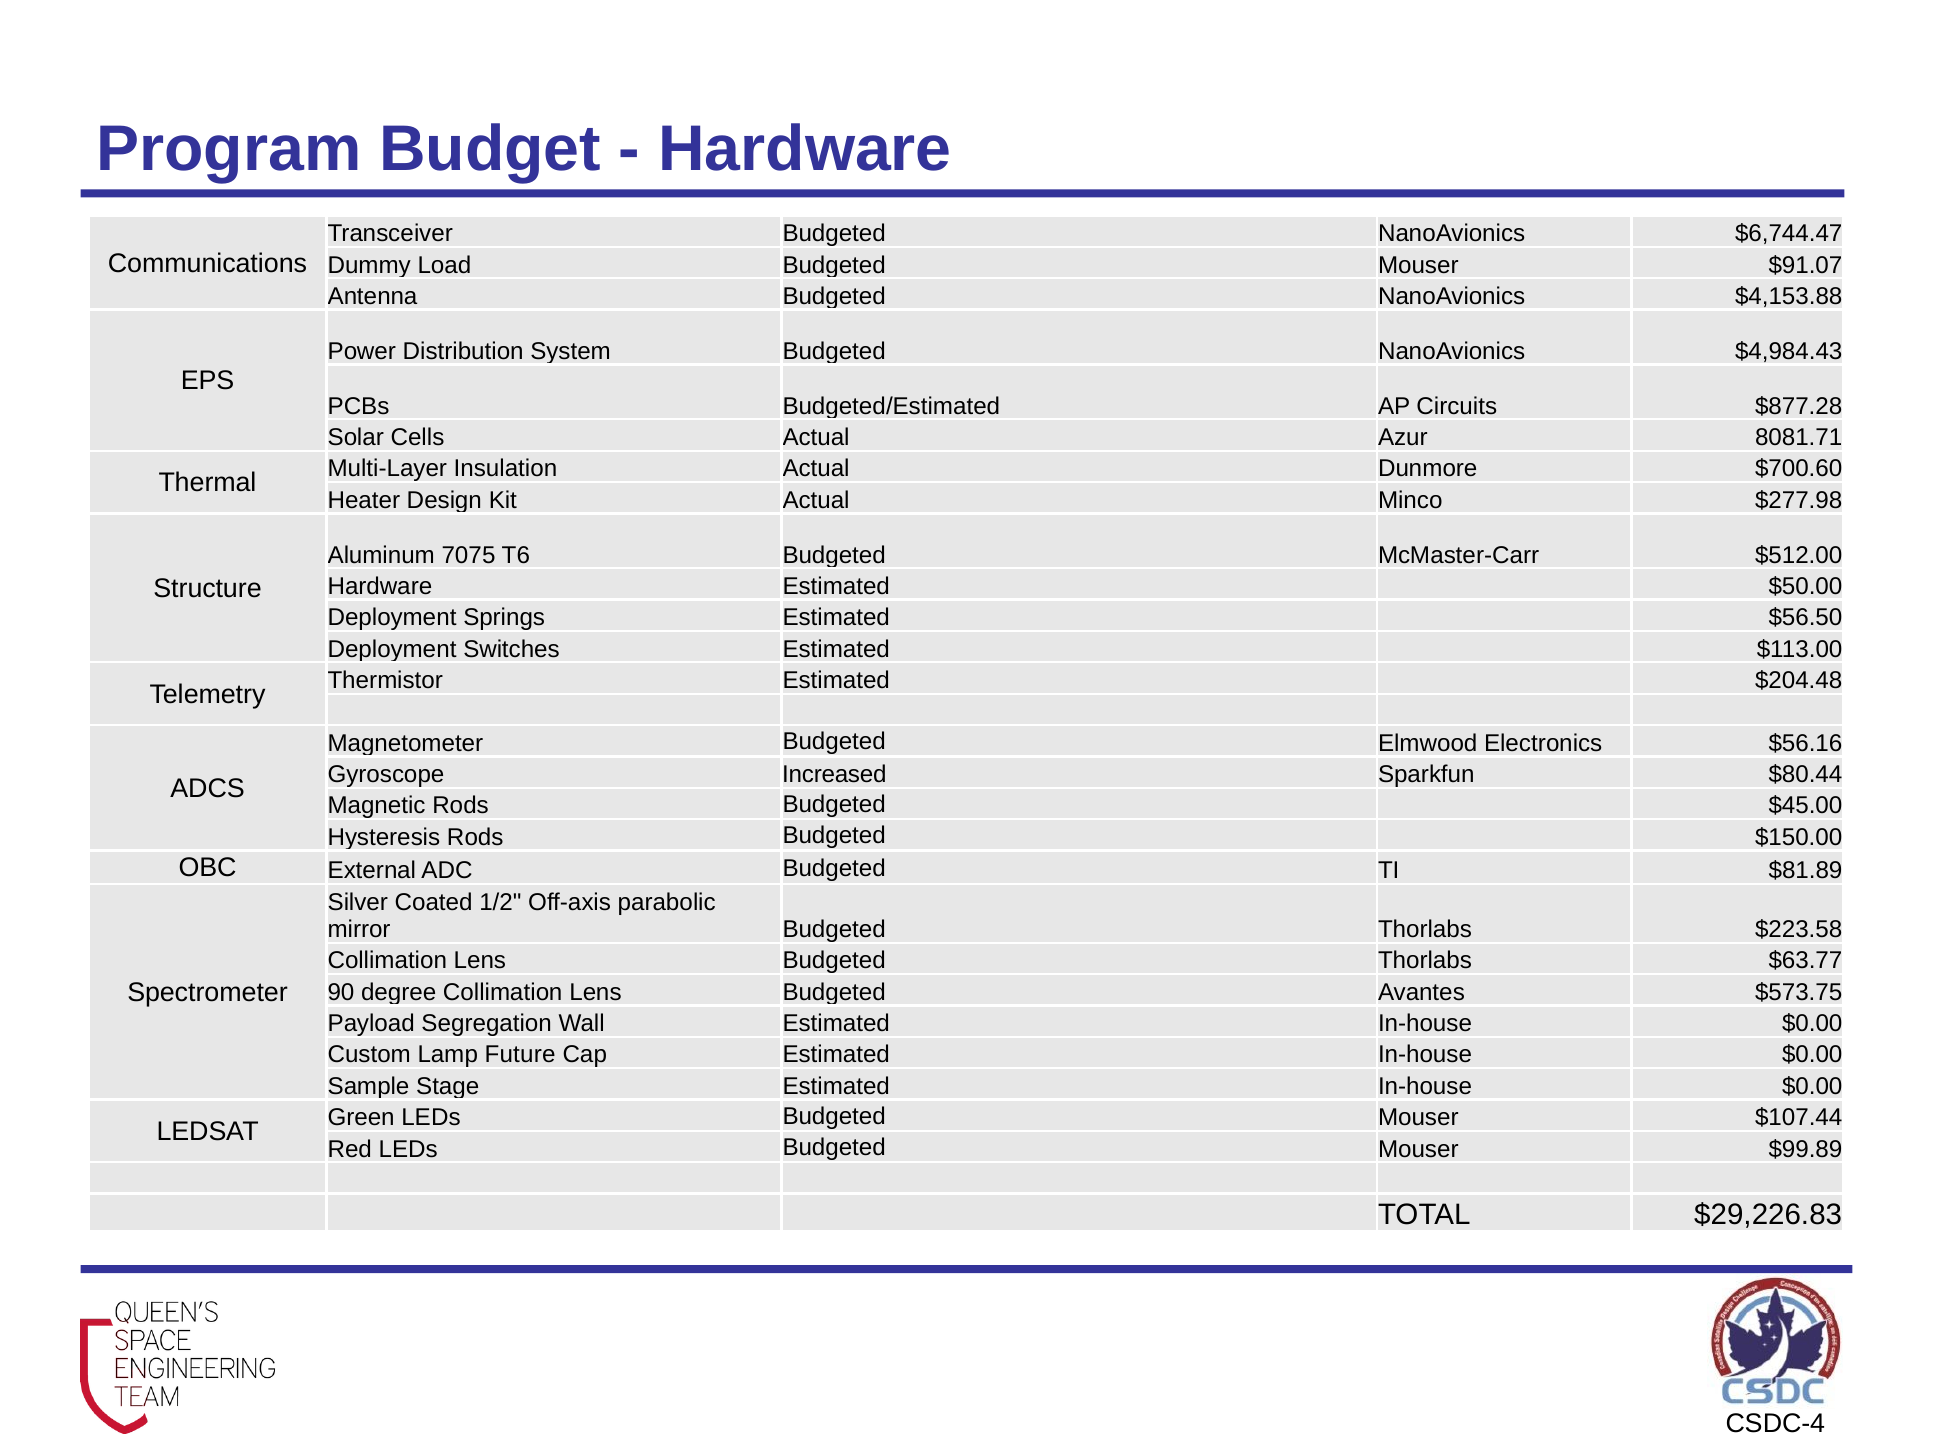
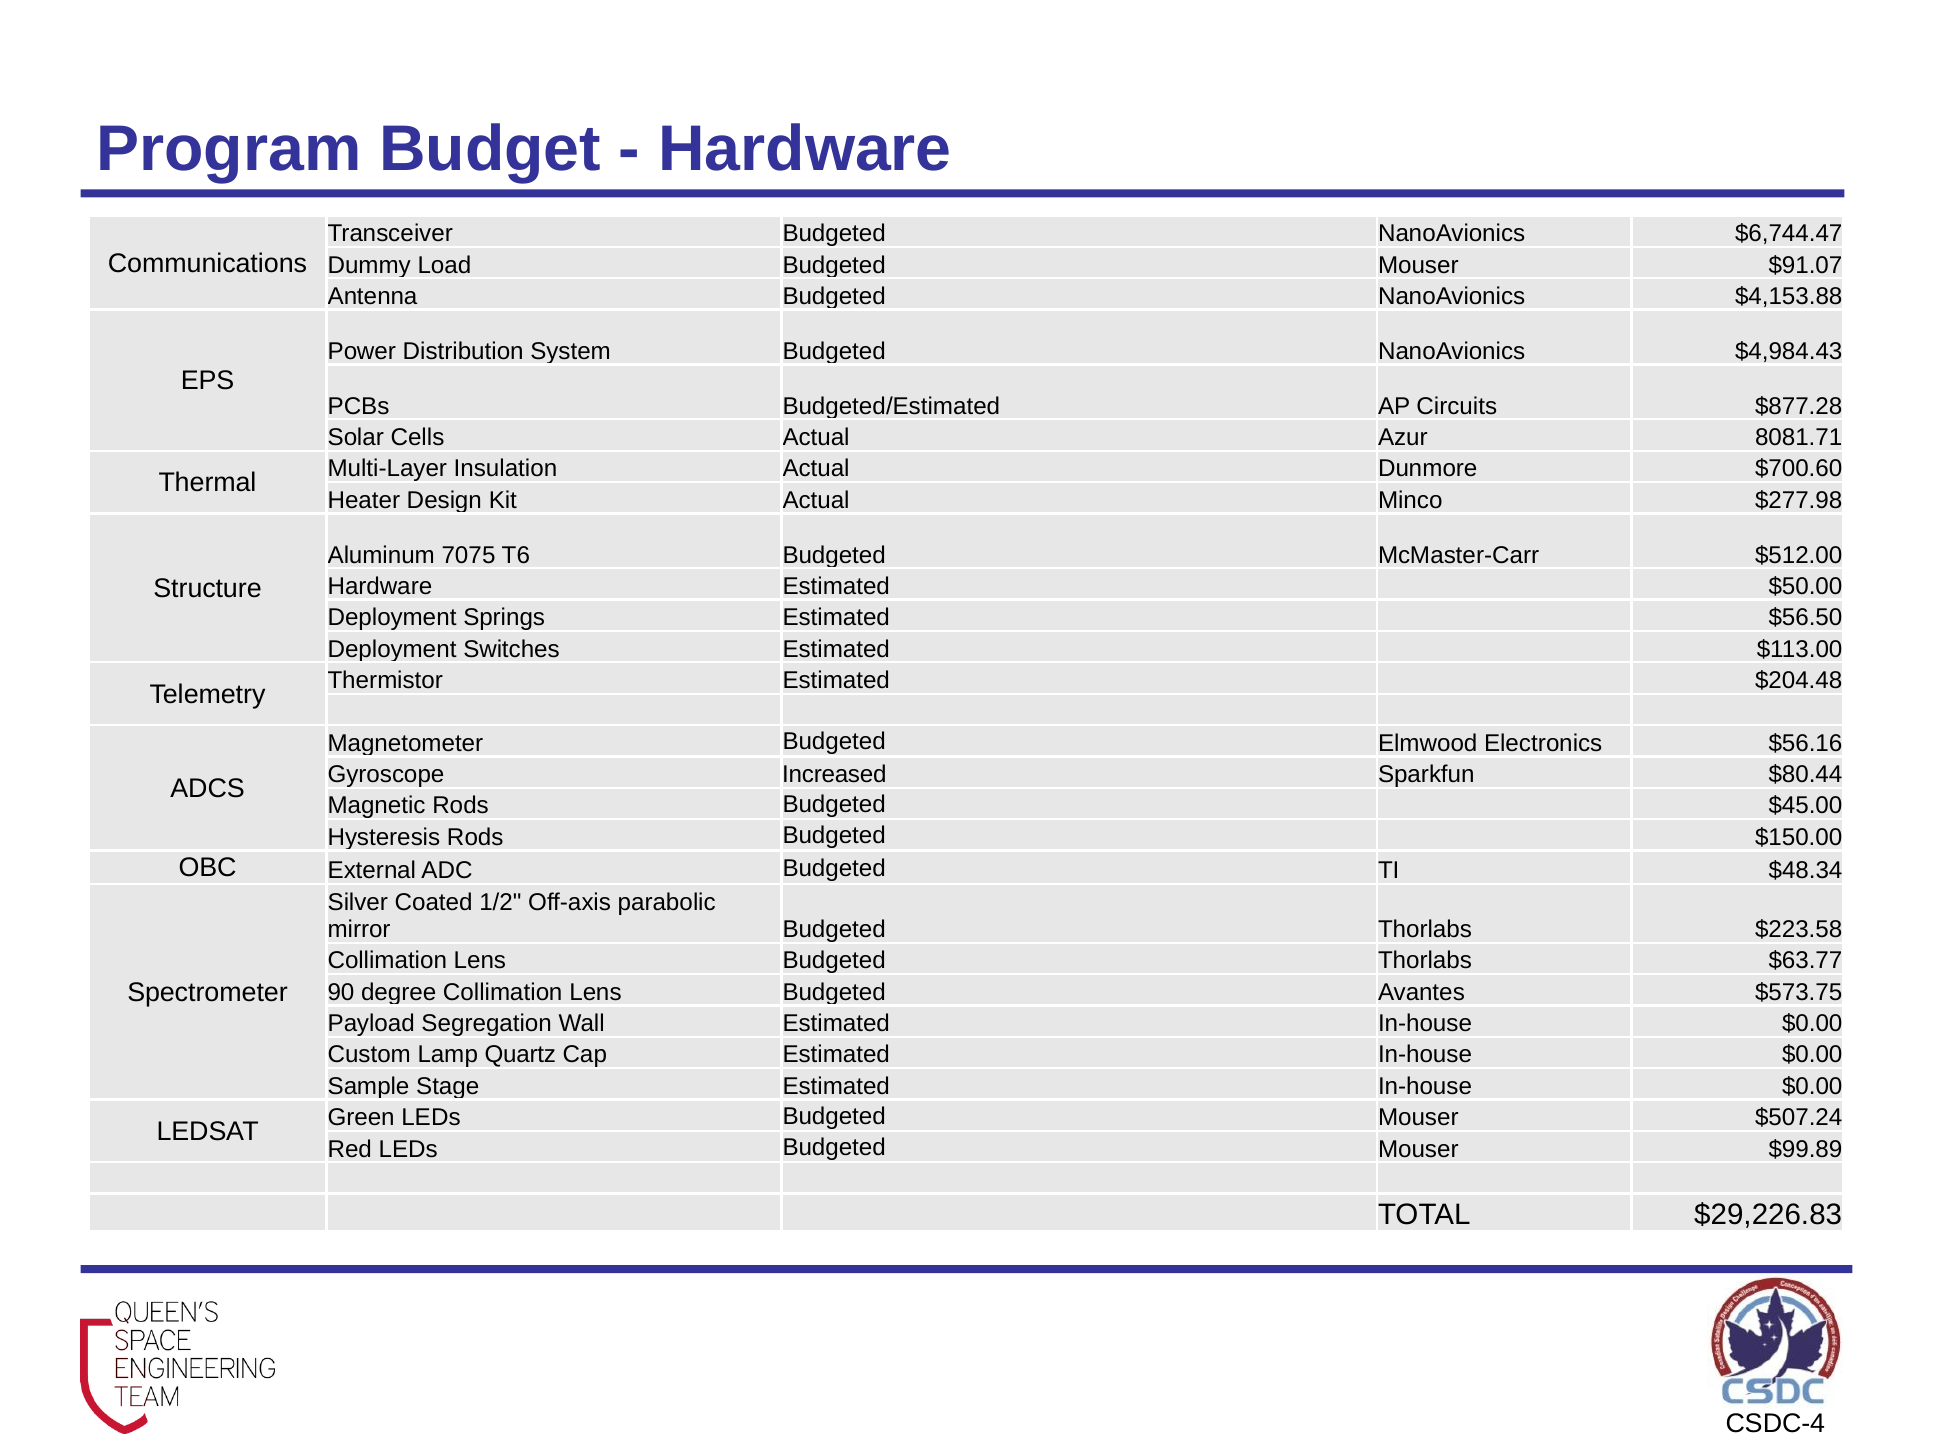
$81.89: $81.89 -> $48.34 (1806, 871)
Future: Future -> Quartz (520, 1055)
$107.44: $107.44 -> $507.24 (1799, 1117)
